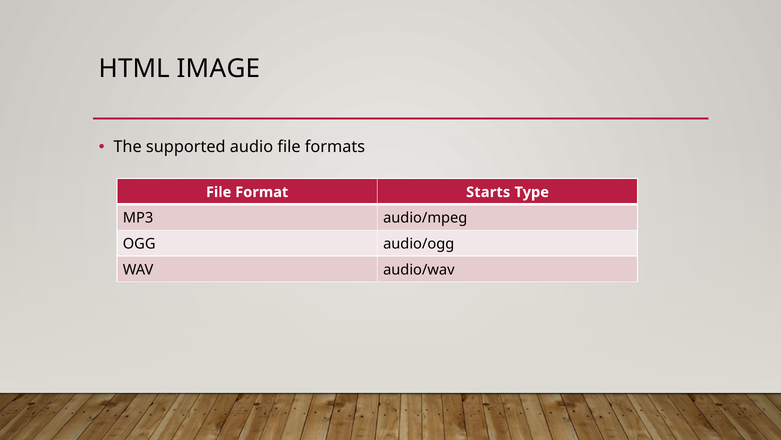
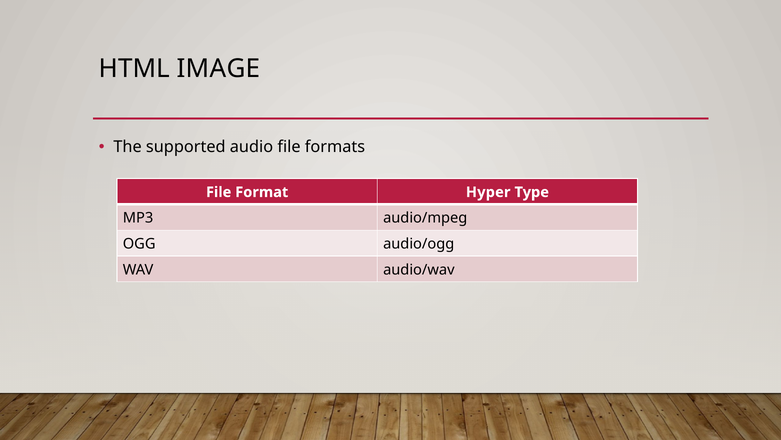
Starts: Starts -> Hyper (488, 192)
